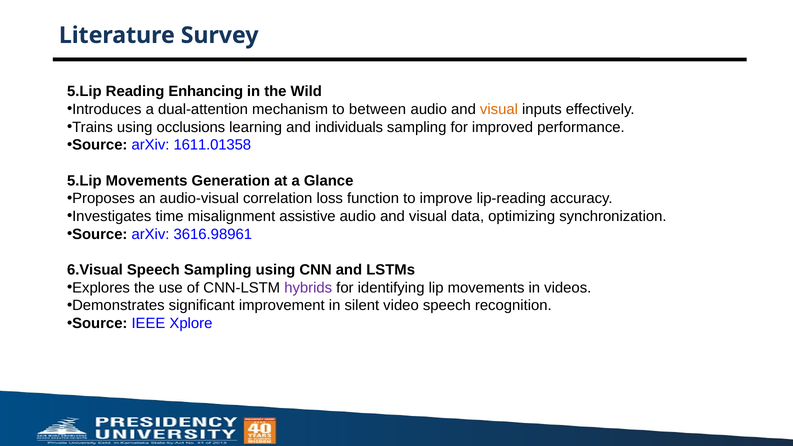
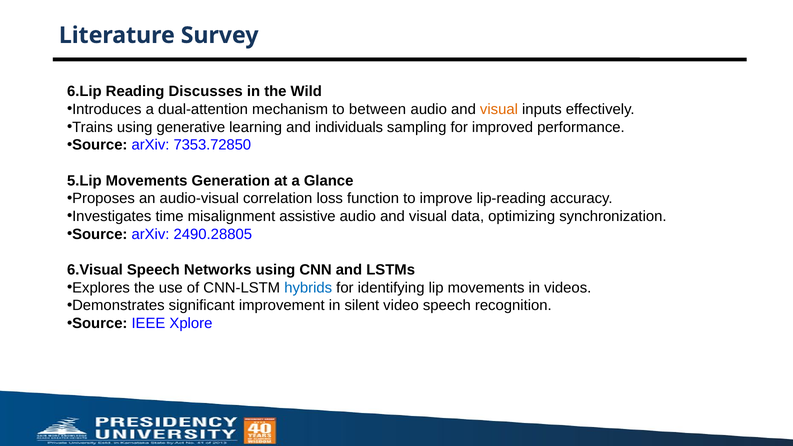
5.Lip: 5.Lip -> 6.Lip (84, 92)
Enhancing: Enhancing -> Discusses (206, 92)
occlusions: occlusions -> generative (191, 127)
1611.01358: 1611.01358 -> 7353.72850 (212, 145)
3616.98961: 3616.98961 -> 2490.28805 (213, 234)
Speech Sampling: Sampling -> Networks (218, 270)
hybrids colour: purple -> blue (308, 288)
